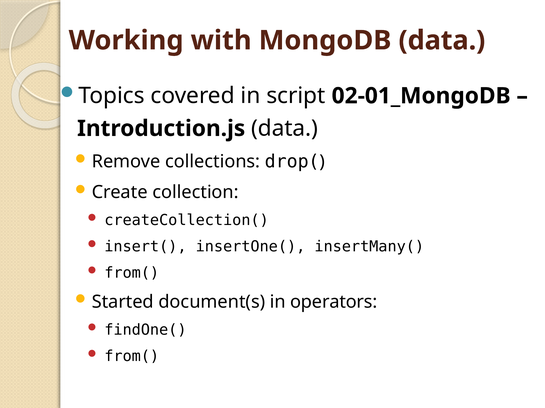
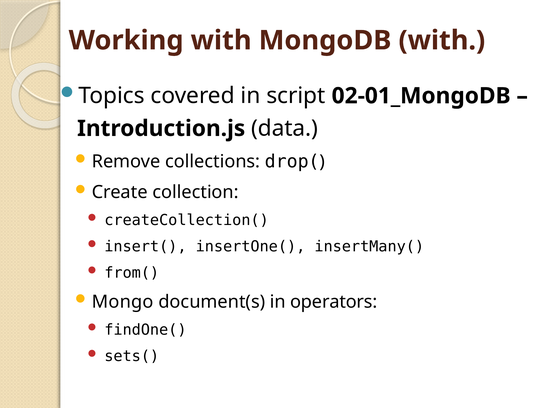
MongoDB data: data -> with (442, 41)
Started: Started -> Mongo (123, 302)
from(: from( -> sets( (132, 357)
